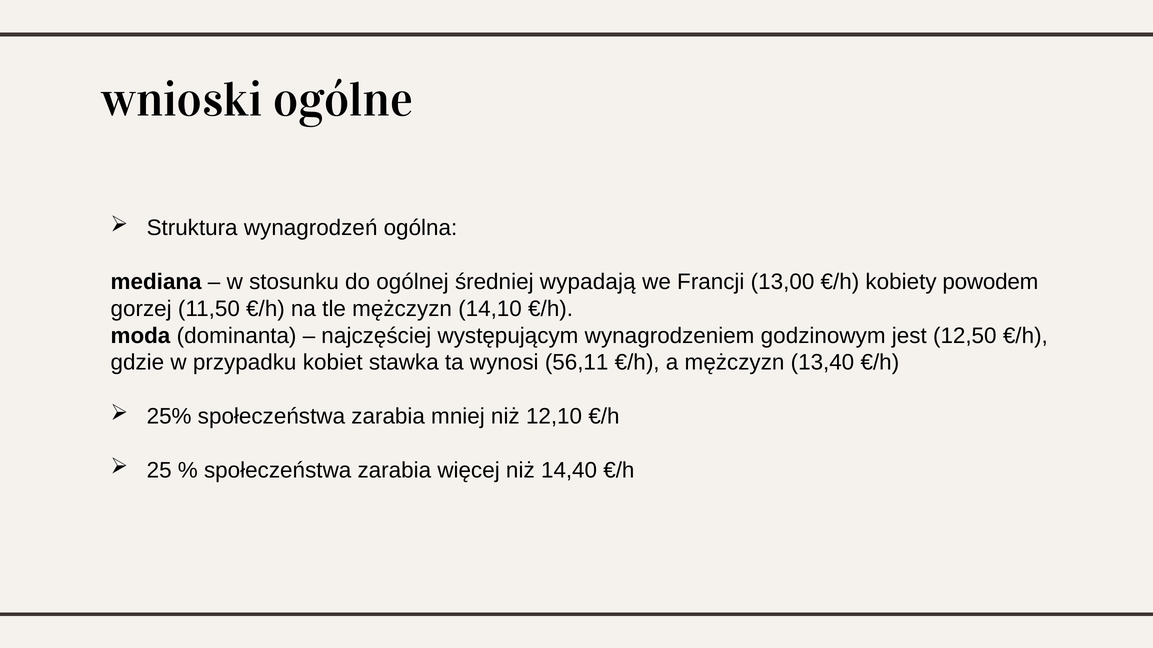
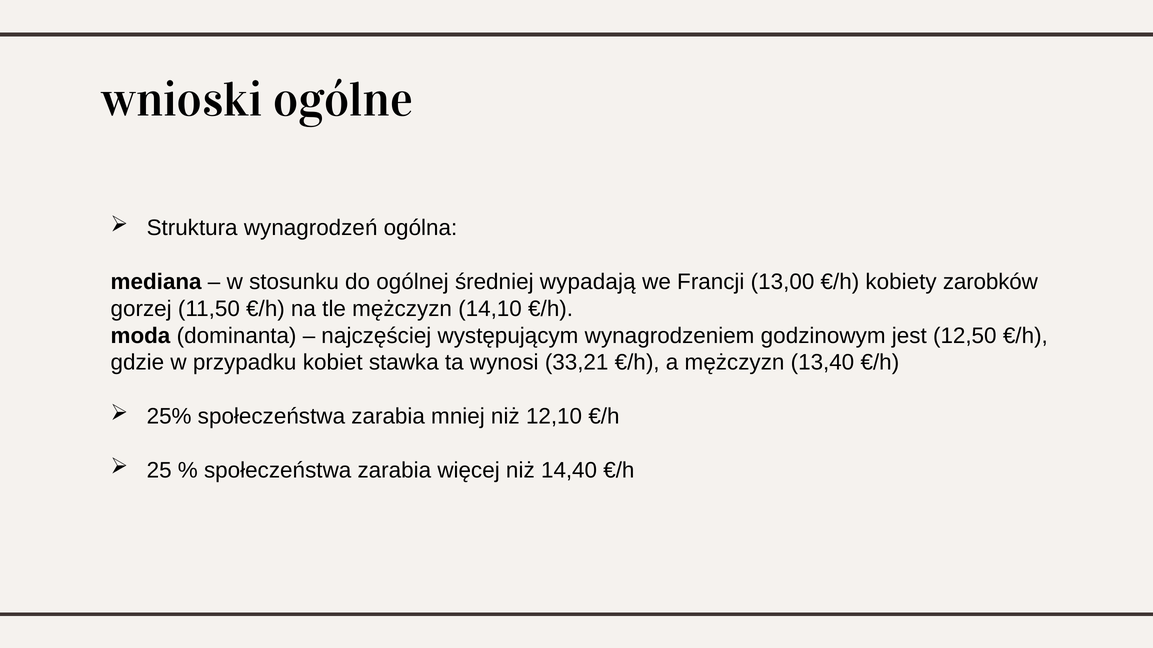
powodem: powodem -> zarobków (990, 282)
56,11: 56,11 -> 33,21 (577, 363)
